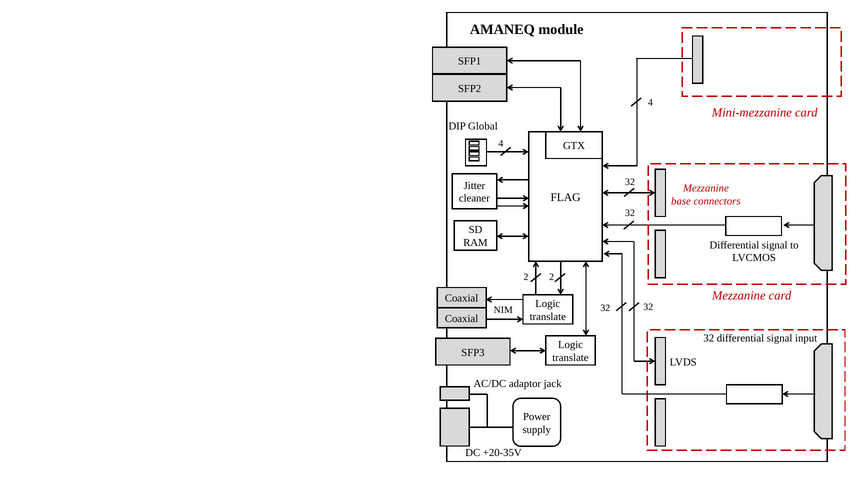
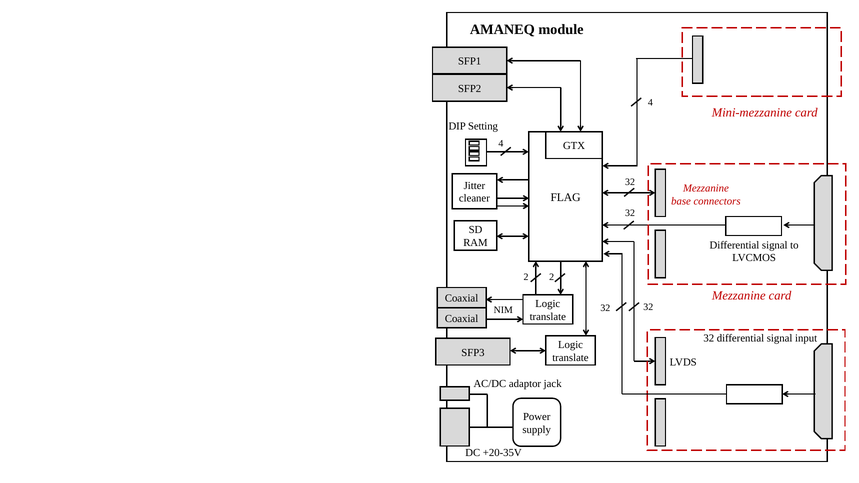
Global: Global -> Setting (483, 126)
